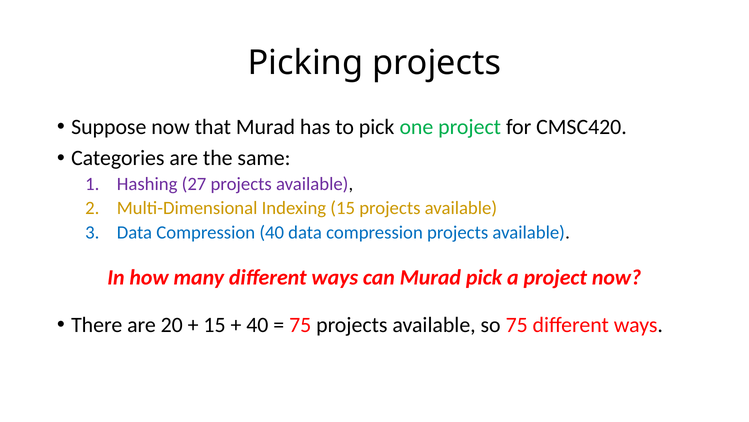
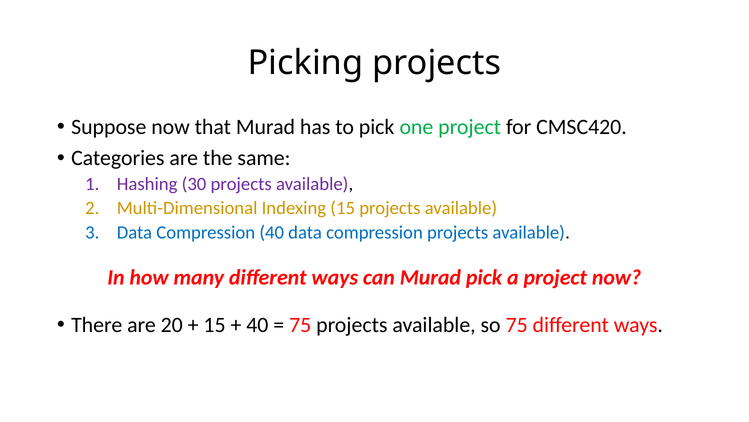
27: 27 -> 30 (194, 184)
